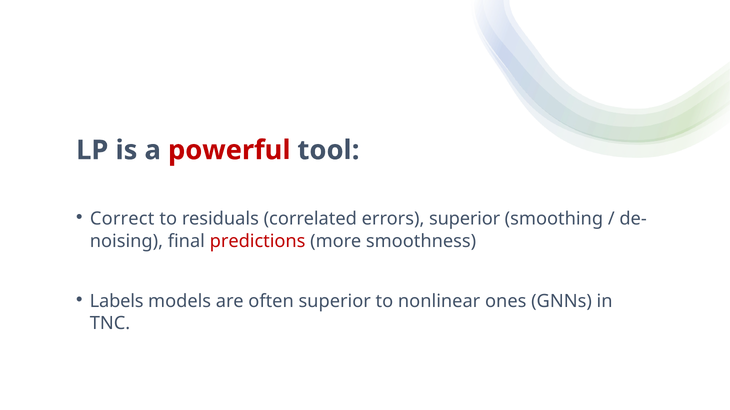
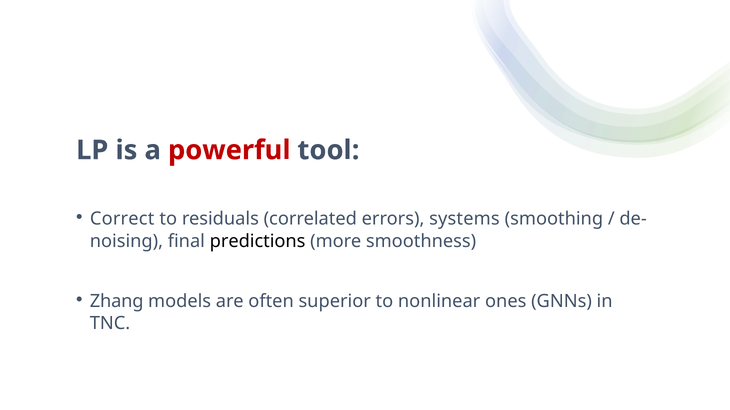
errors superior: superior -> systems (464, 219)
predictions colour: red -> black (258, 241)
Labels: Labels -> Zhang (117, 301)
